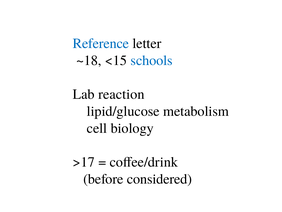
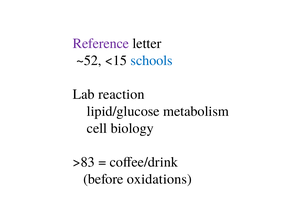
Reference colour: blue -> purple (101, 43)
~18: ~18 -> ~52 (89, 60)
>17: >17 -> >83 (84, 162)
considered: considered -> oxidations (159, 179)
